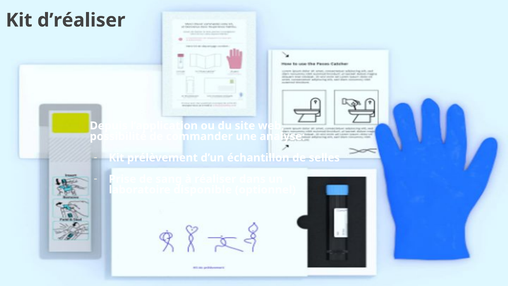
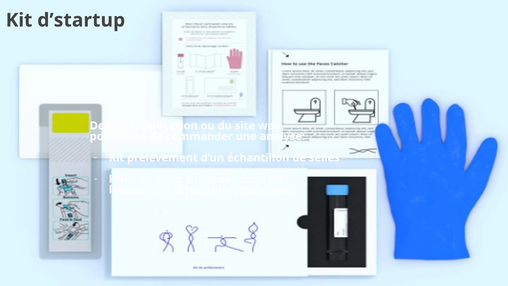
d’réaliser: d’réaliser -> d’startup (81, 20)
